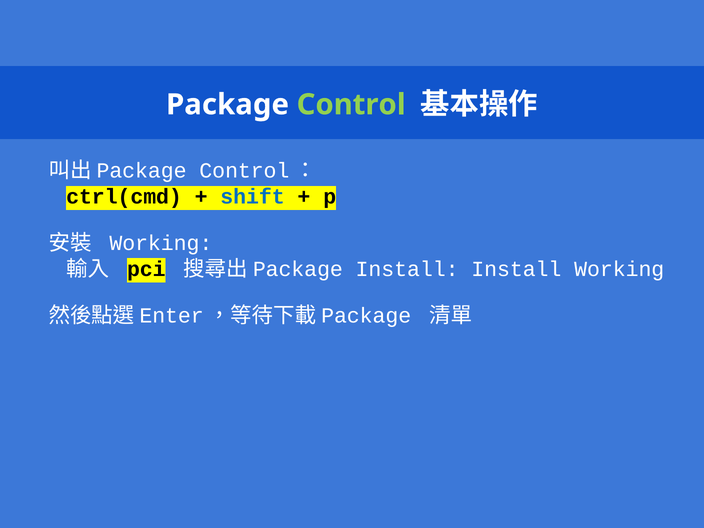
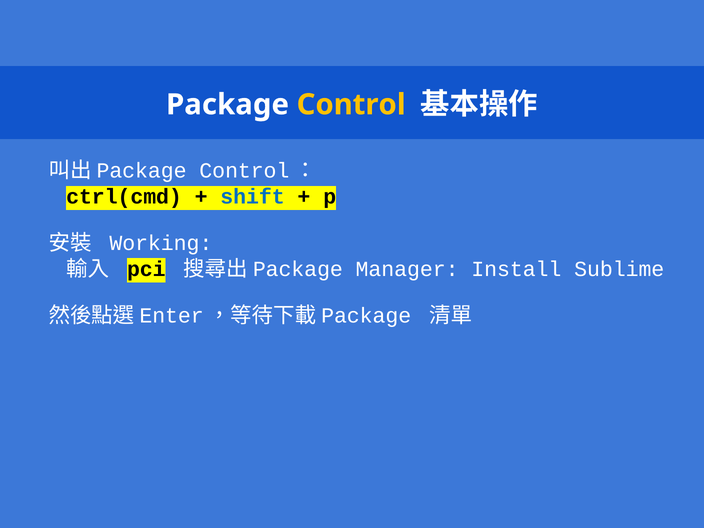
Control colour: light green -> yellow (351, 105)
Install: Install -> Manager (407, 269)
Install Working: Working -> Sublime (619, 269)
